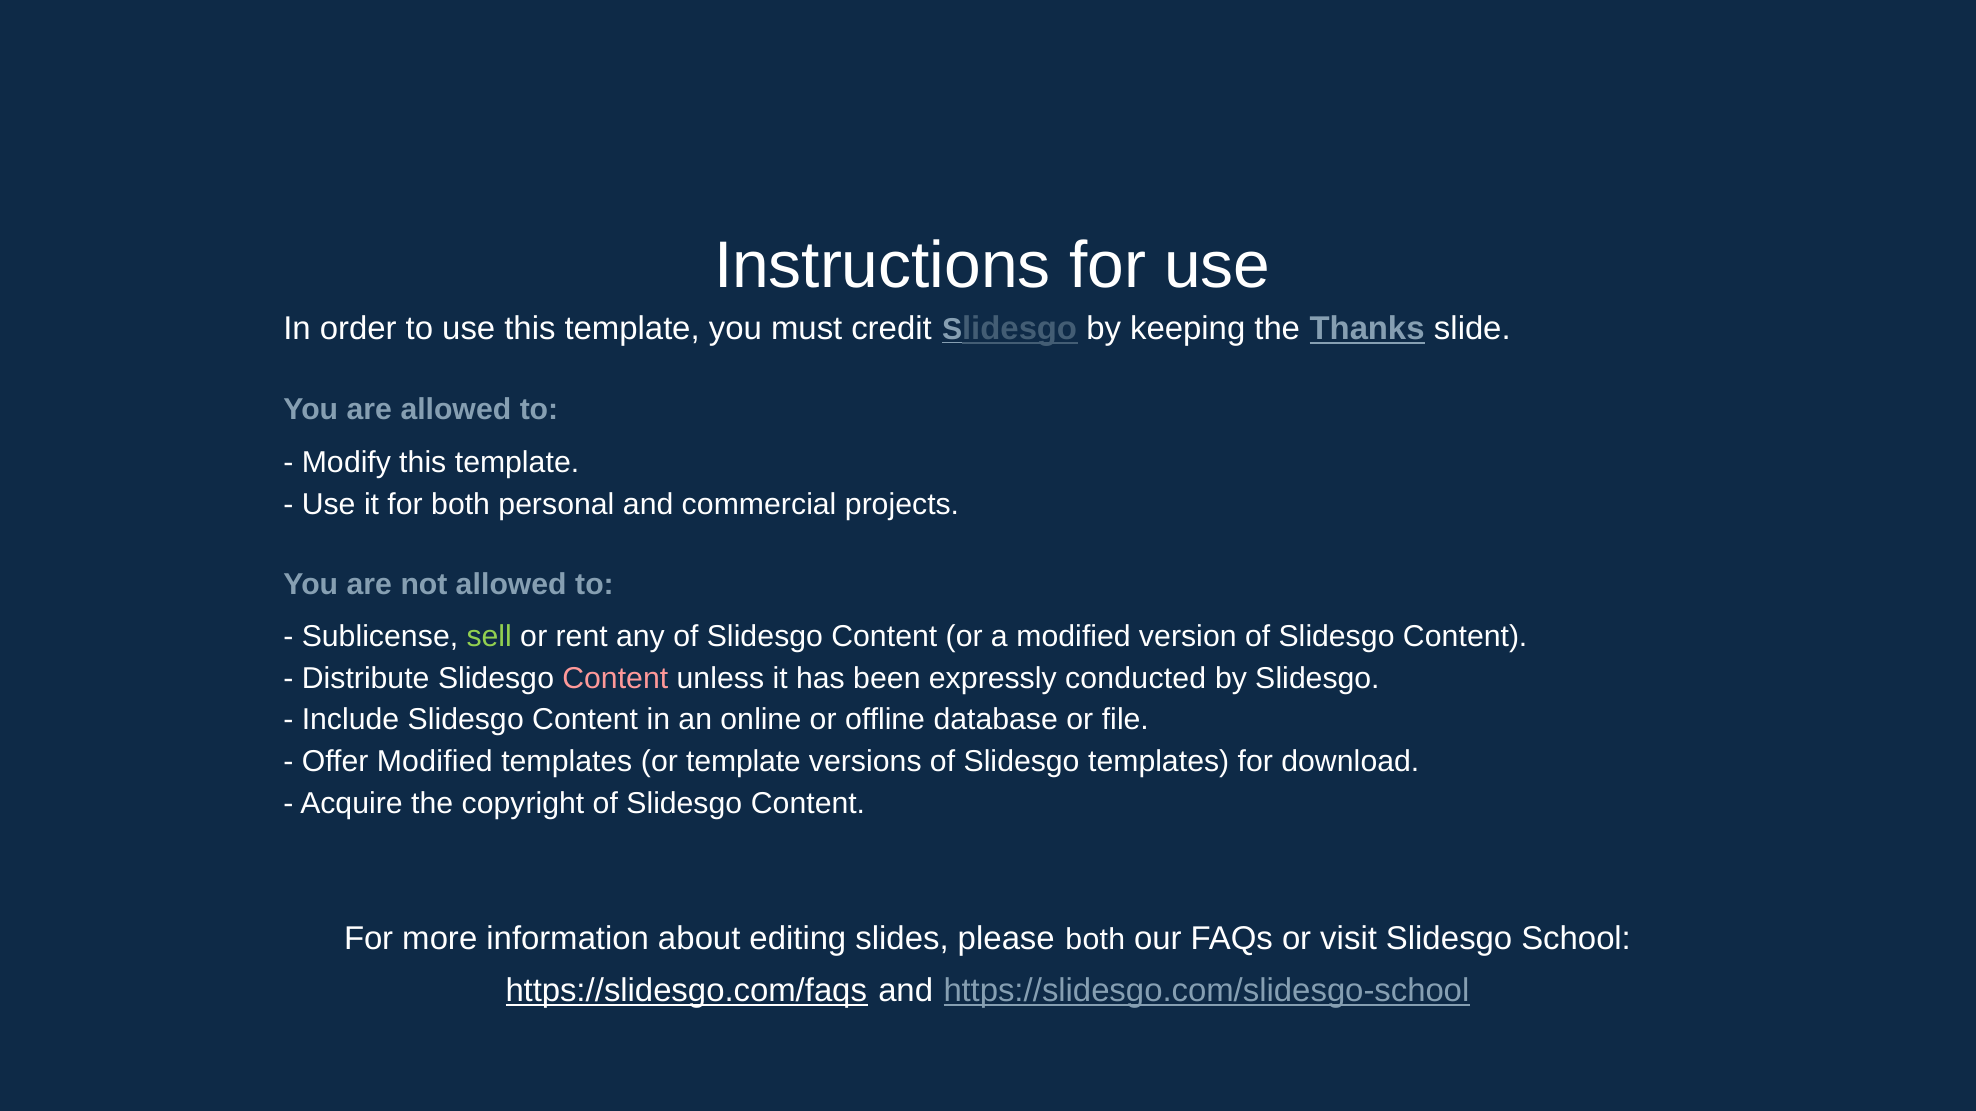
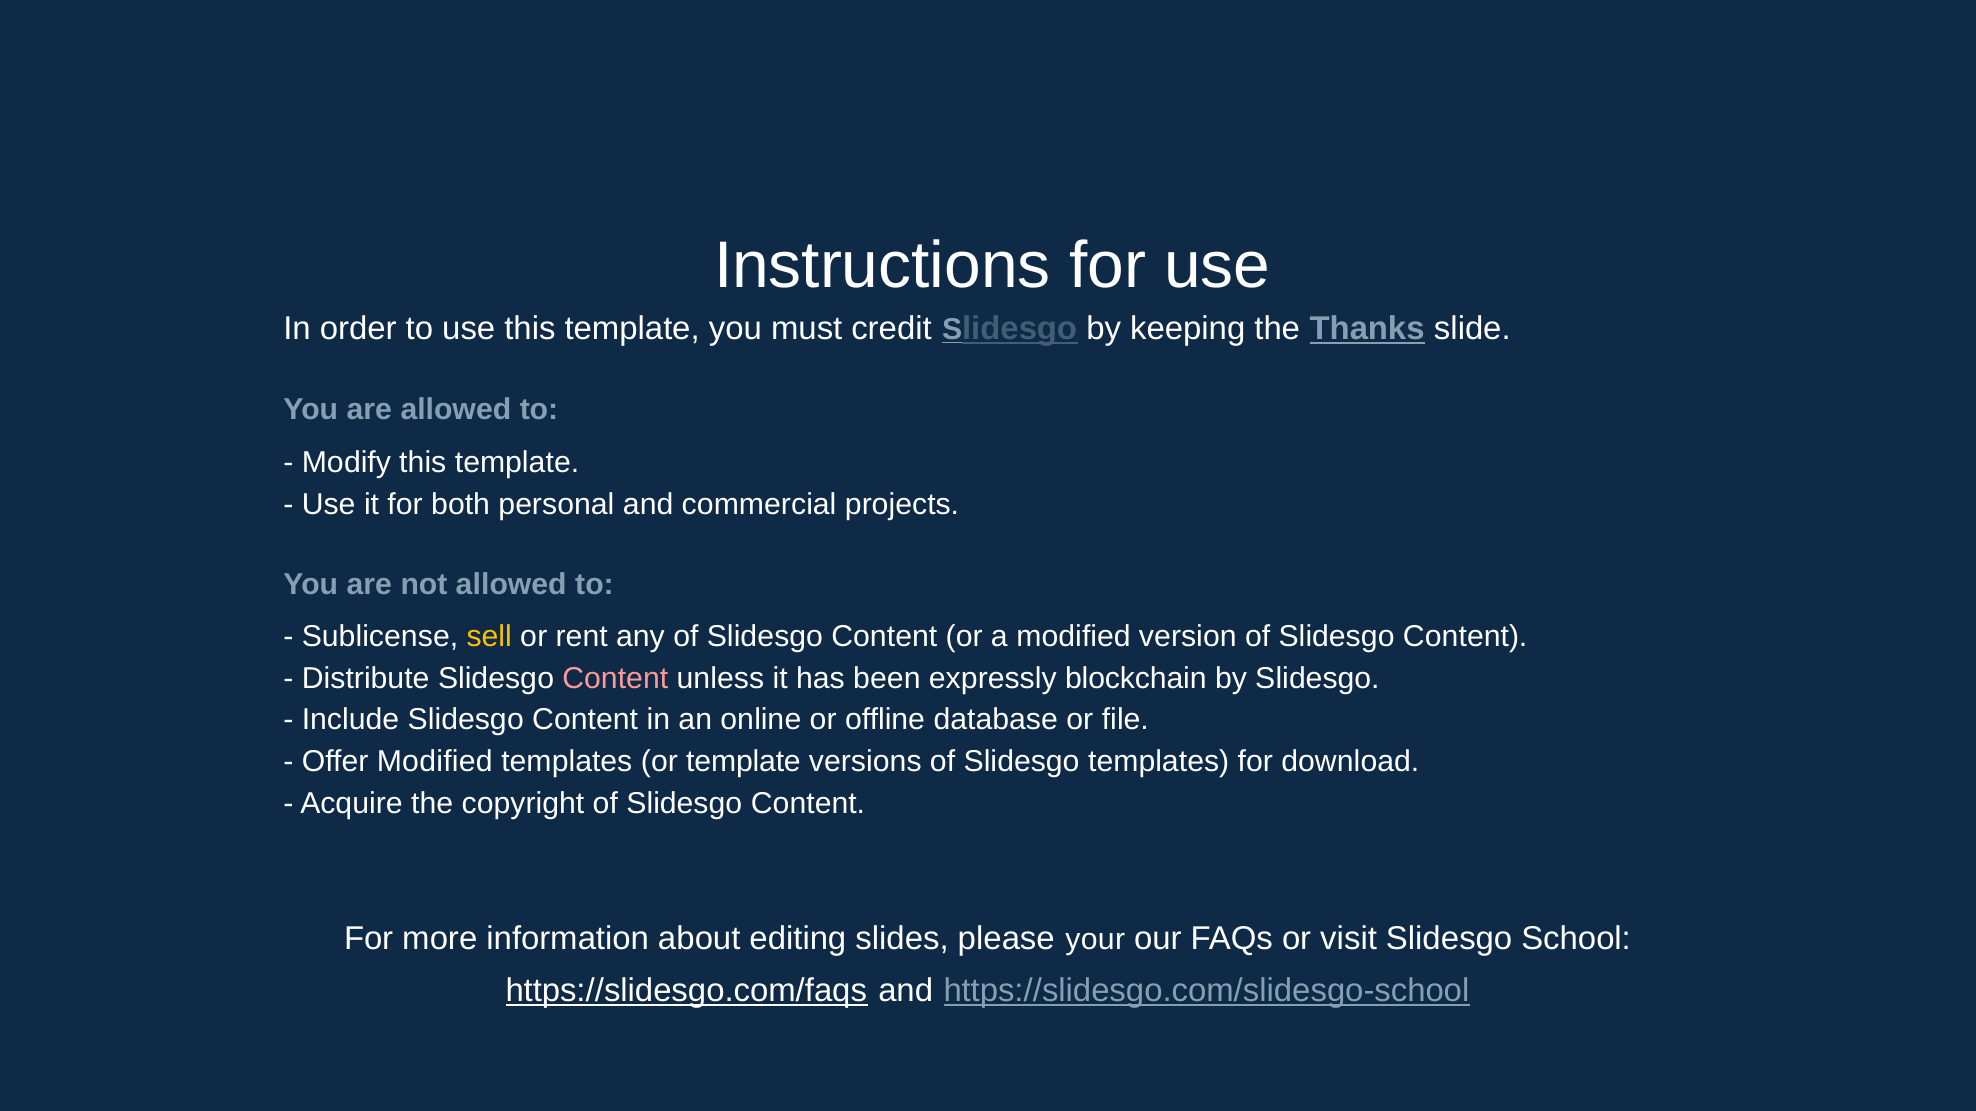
sell colour: light green -> yellow (489, 637)
conducted: conducted -> blockchain (1136, 679)
please both: both -> your (1095, 940)
